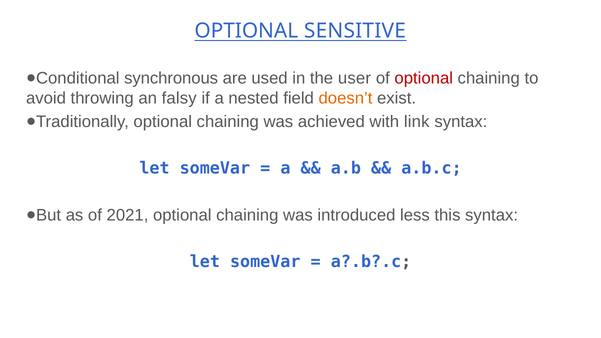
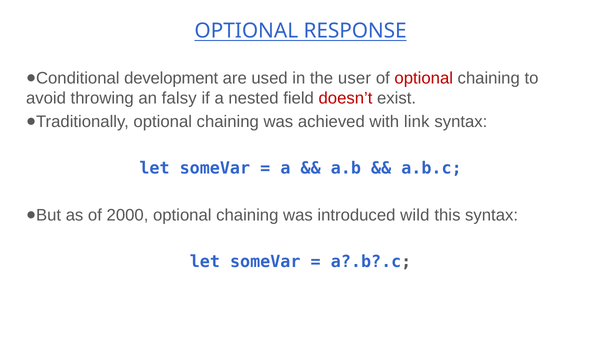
SENSITIVE: SENSITIVE -> RESPONSE (355, 31)
synchronous: synchronous -> development (171, 78)
doesn’t colour: orange -> red (346, 98)
2021: 2021 -> 2000 (128, 215)
less: less -> wild (415, 215)
